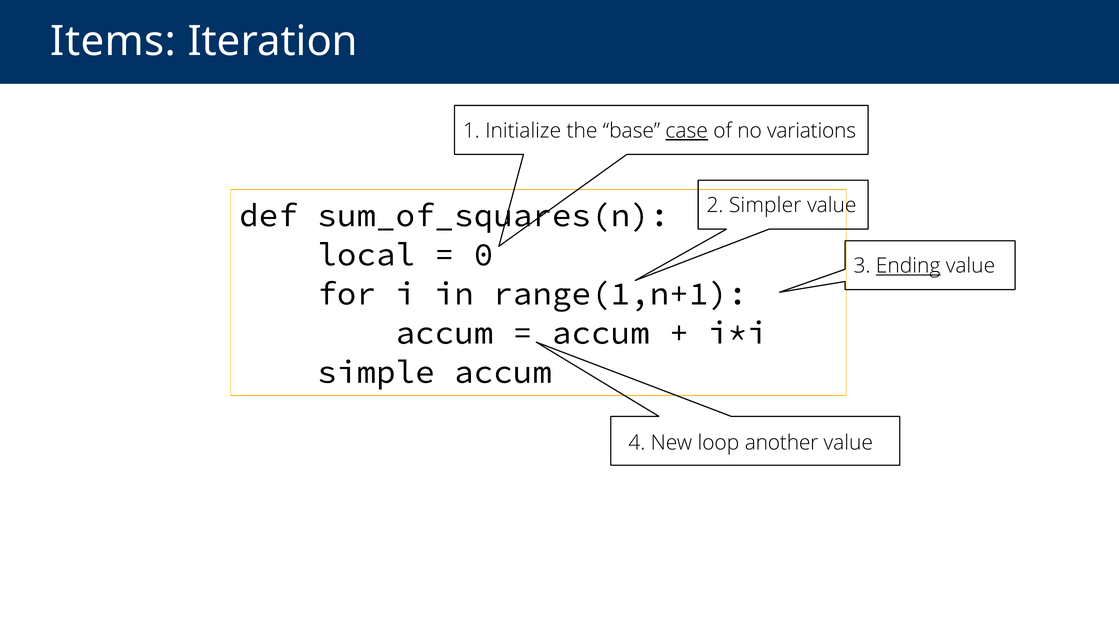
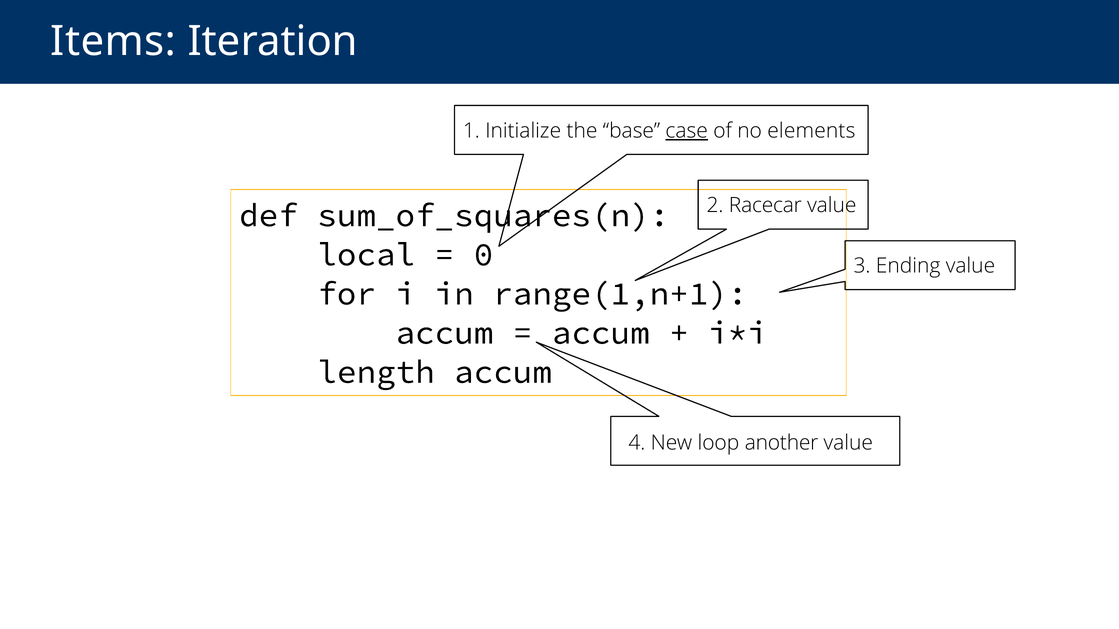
variations: variations -> elements (811, 131)
Simpler: Simpler -> Racecar (765, 206)
Ending underline: present -> none (908, 266)
simple: simple -> length (376, 372)
